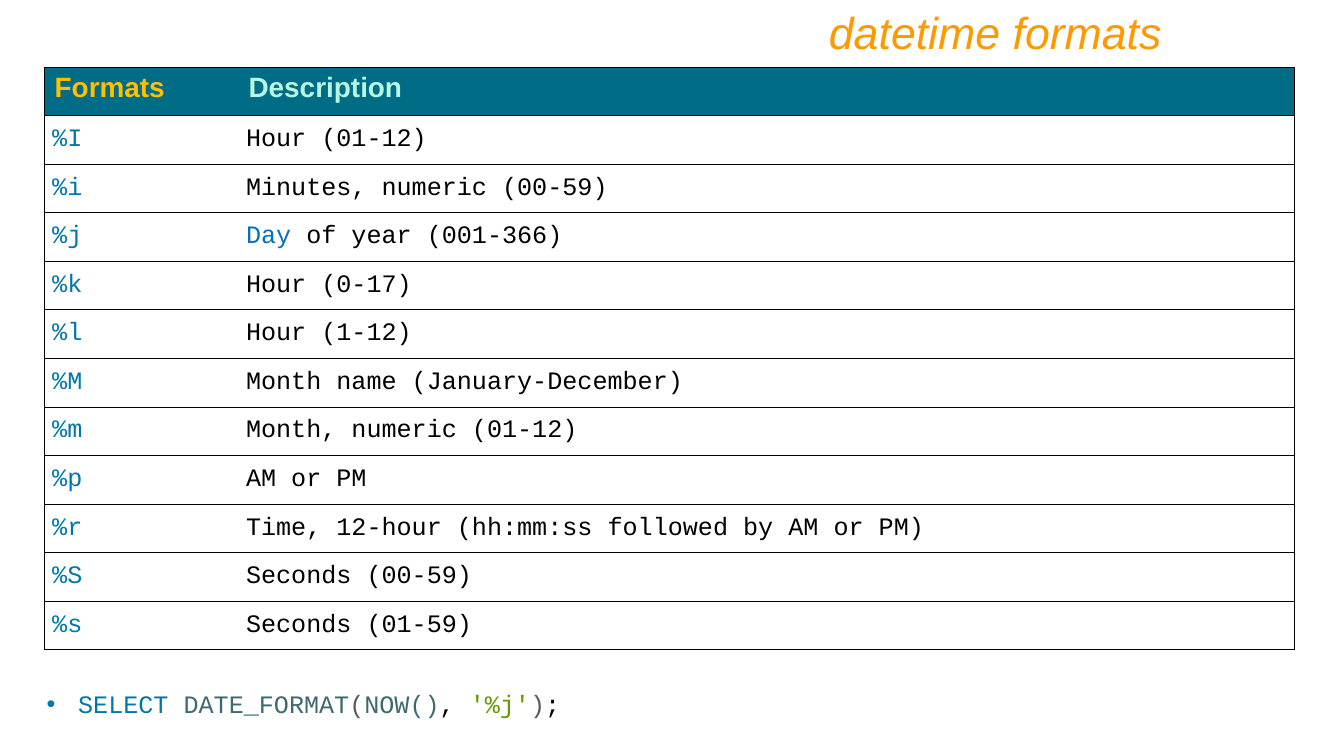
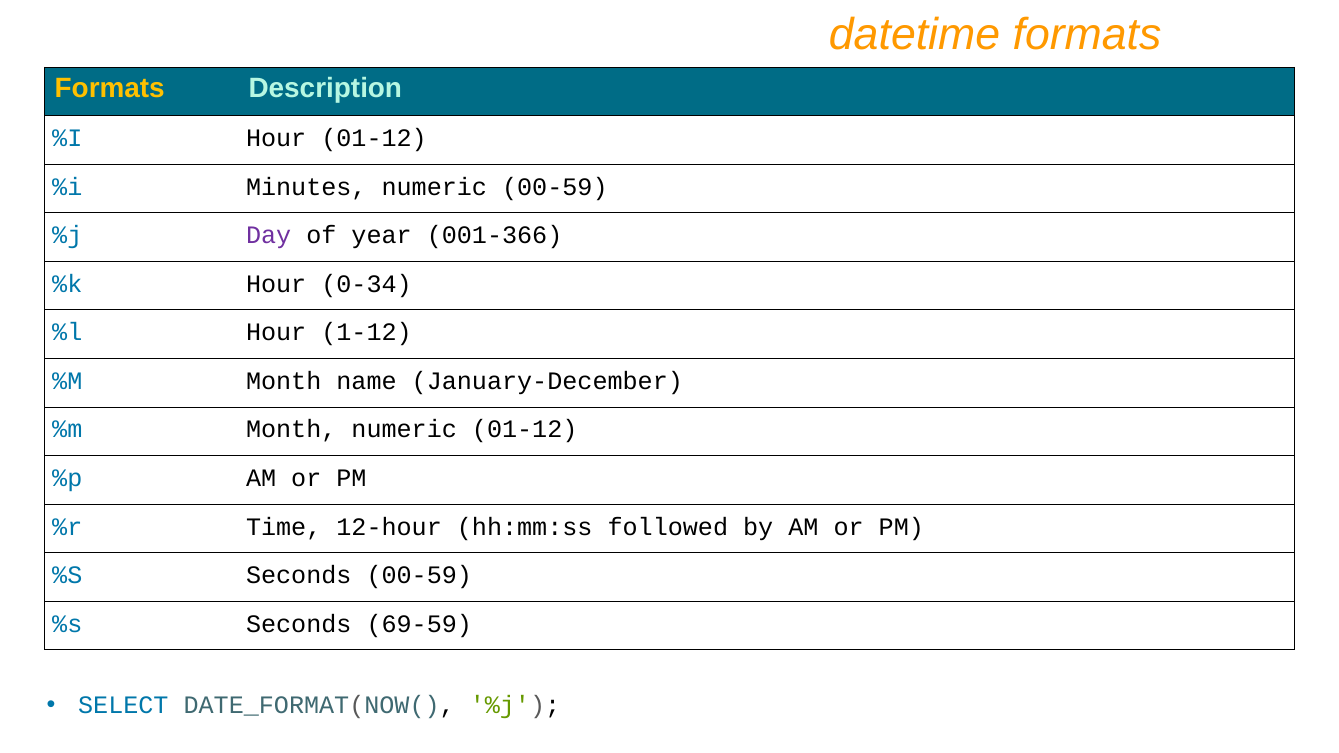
Day colour: blue -> purple (269, 236)
0-17: 0-17 -> 0-34 (367, 284)
01-59: 01-59 -> 69-59 (419, 624)
